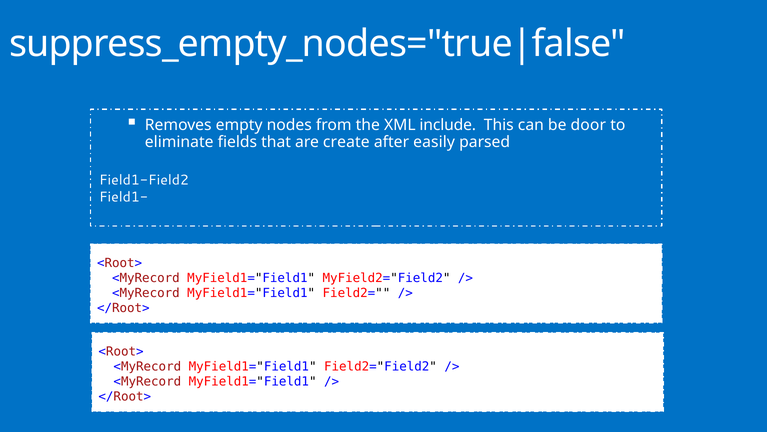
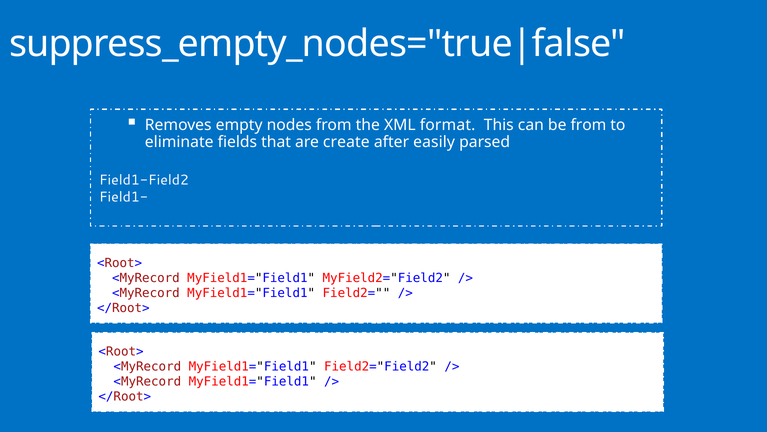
include: include -> format (448, 125)
be door: door -> from (588, 125)
